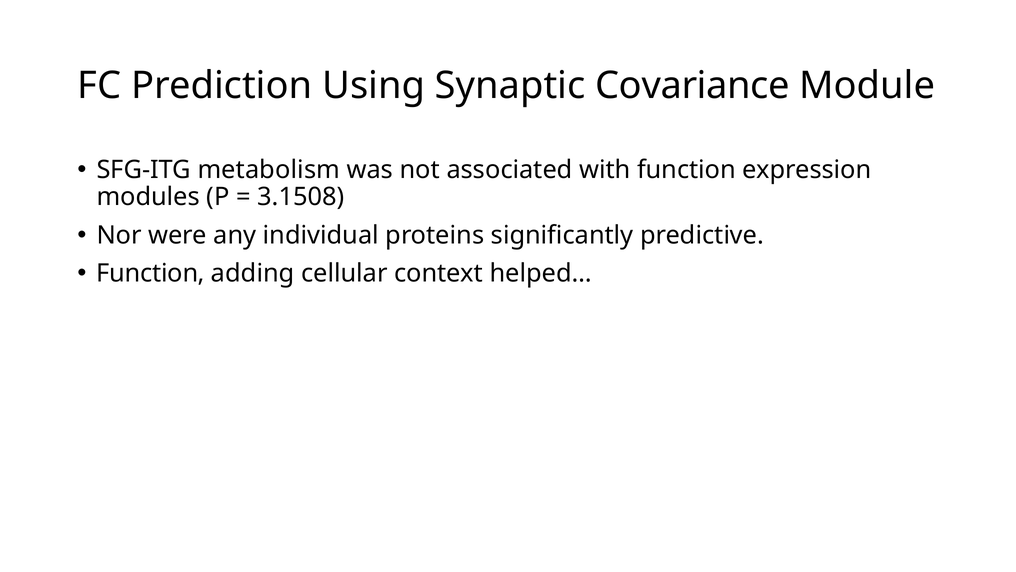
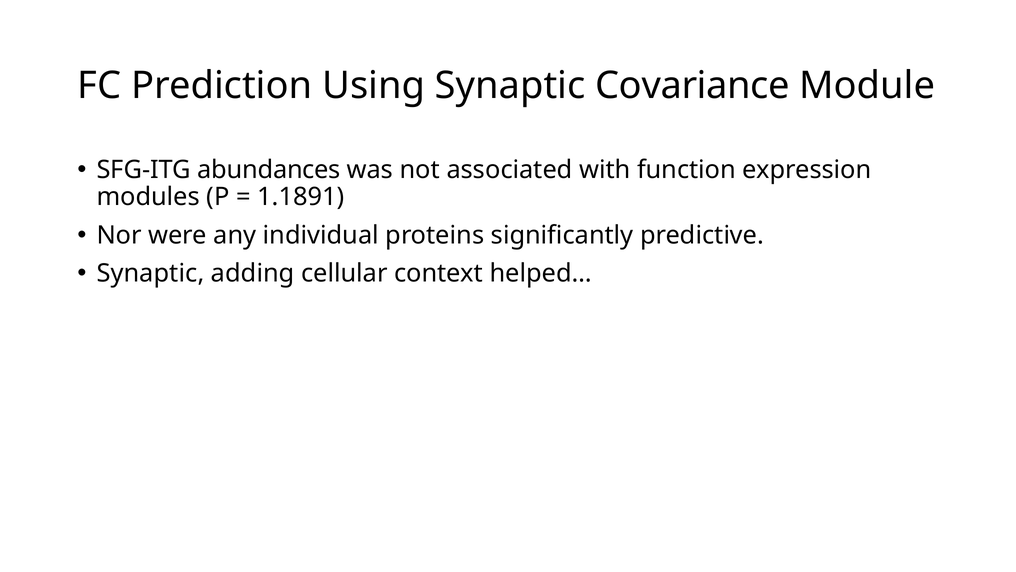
metabolism: metabolism -> abundances (269, 170)
3.1508: 3.1508 -> 1.1891 (301, 197)
Function: Function -> Synaptic (150, 273)
